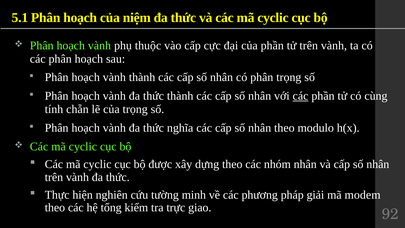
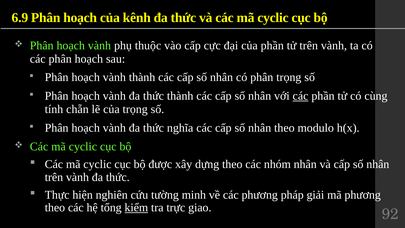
5.1: 5.1 -> 6.9 (20, 18)
niệm: niệm -> kênh (137, 18)
mã modem: modem -> phương (363, 195)
kiểm underline: none -> present (136, 208)
